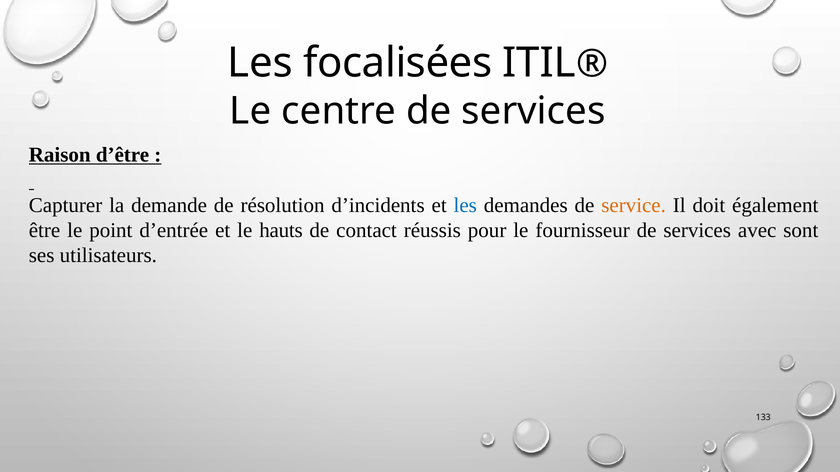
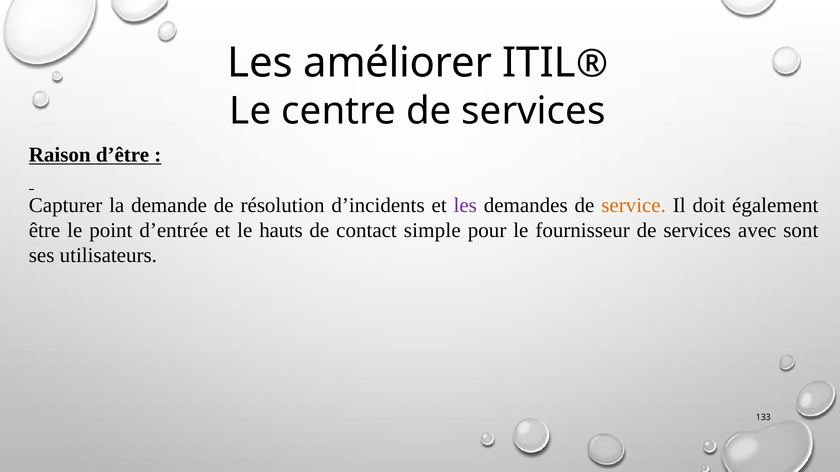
focalisées: focalisées -> améliorer (398, 63)
les colour: blue -> purple (465, 205)
réussis: réussis -> simple (432, 231)
